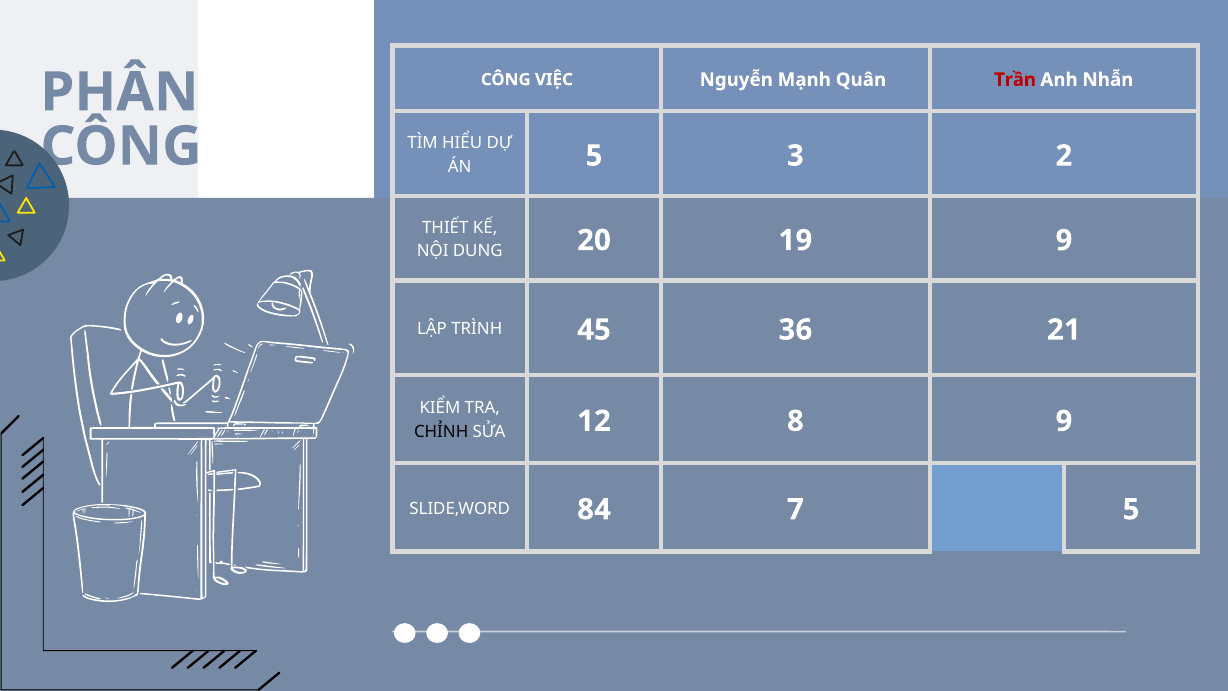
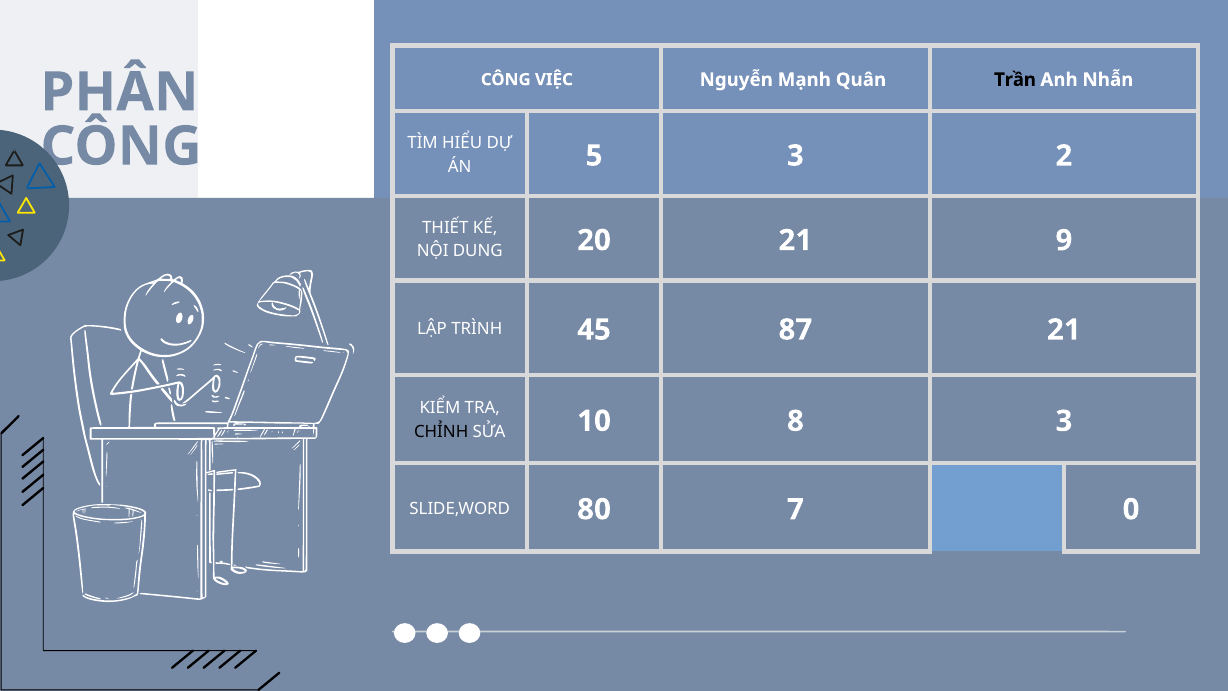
Trần colour: red -> black (1015, 80)
20 19: 19 -> 21 (795, 240)
36: 36 -> 87 (795, 330)
12: 12 -> 10 (594, 421)
8 9: 9 -> 3 (1064, 421)
84: 84 -> 80 (594, 509)
7 5: 5 -> 0 (1131, 509)
